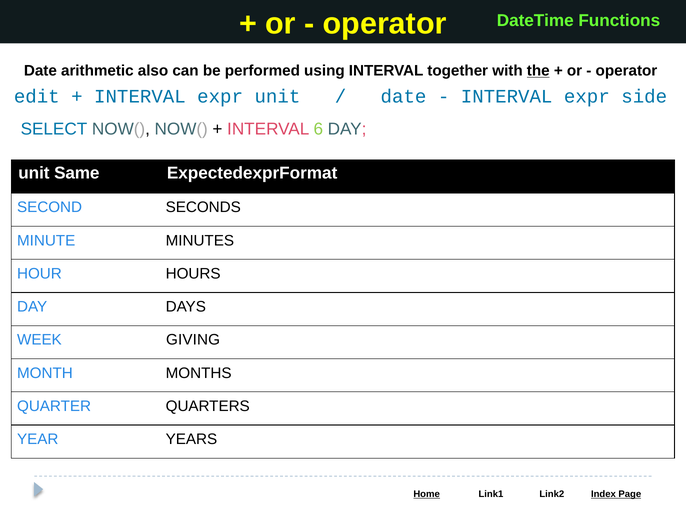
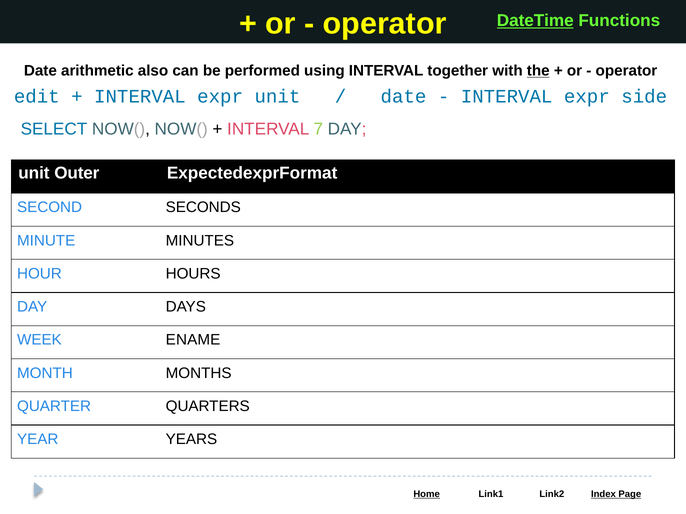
DateTime underline: none -> present (535, 21)
6: 6 -> 7 (318, 129)
Same: Same -> Outer (77, 173)
GIVING: GIVING -> ENAME (193, 340)
